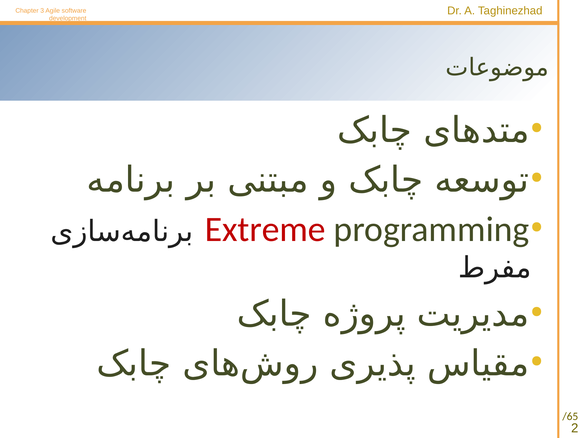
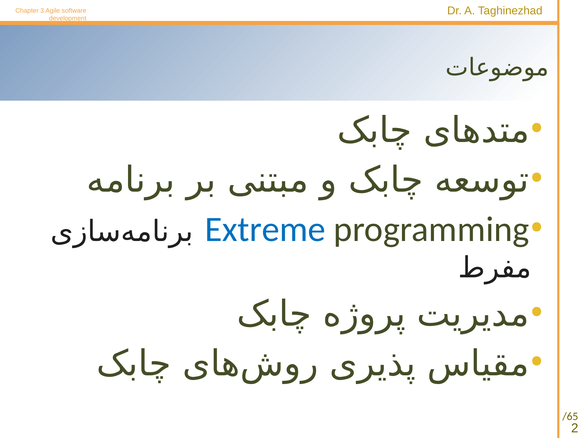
Extreme colour: red -> blue (265, 230)
